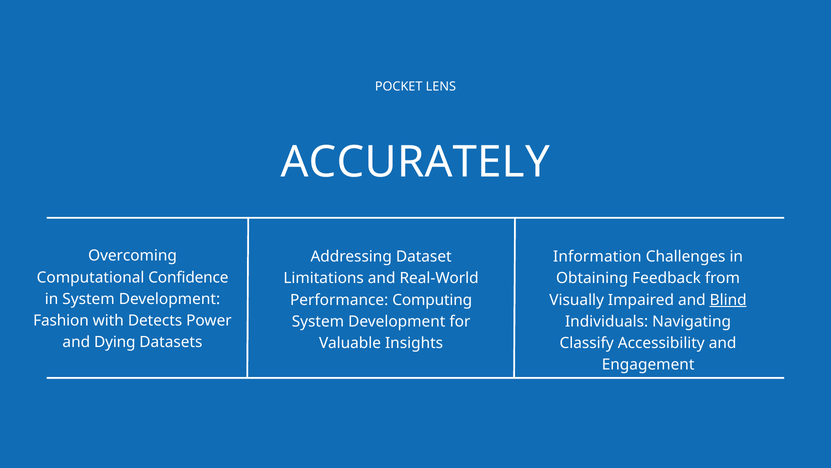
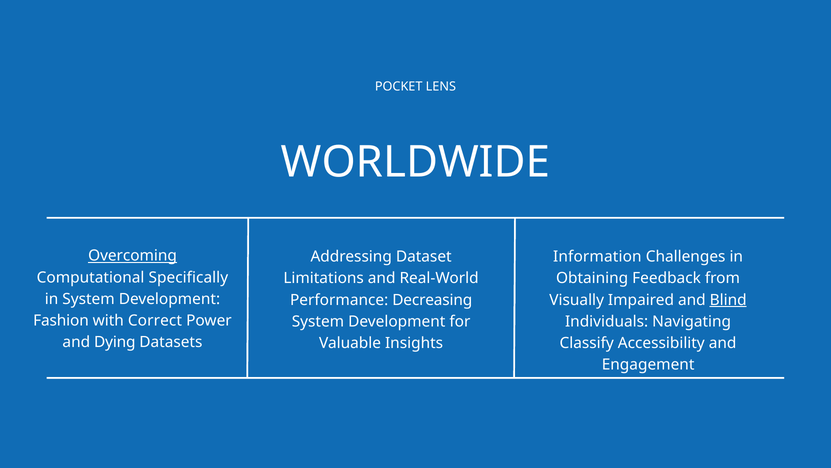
ACCURATELY: ACCURATELY -> WORLDWIDE (415, 162)
Overcoming underline: none -> present (133, 256)
Confidence: Confidence -> Specifically (188, 277)
Computing: Computing -> Decreasing (432, 300)
Detects: Detects -> Correct (155, 320)
